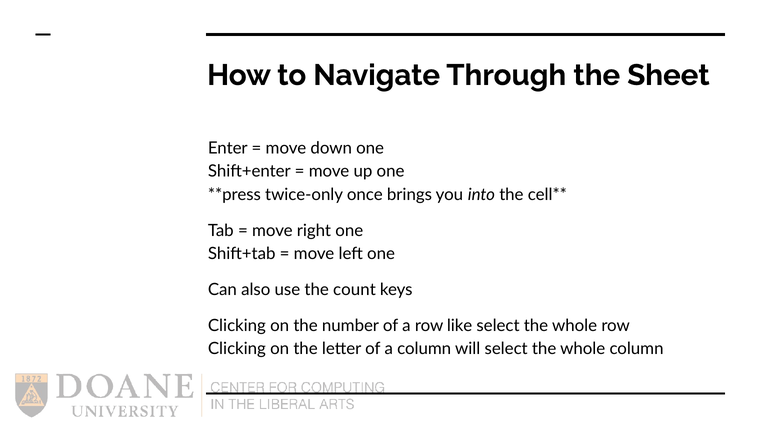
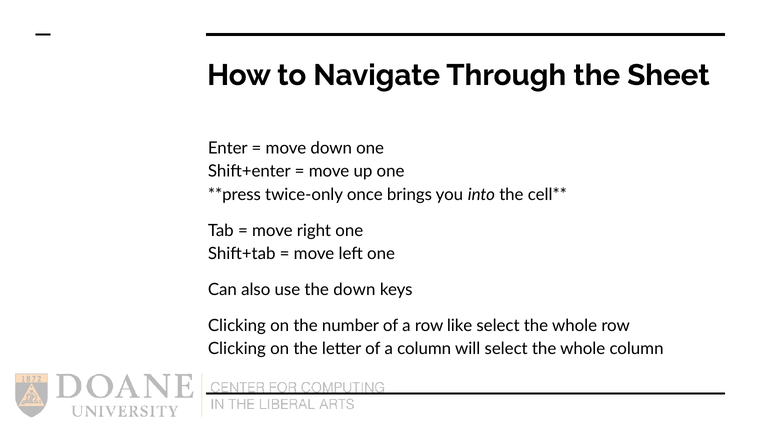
the count: count -> down (354, 290)
